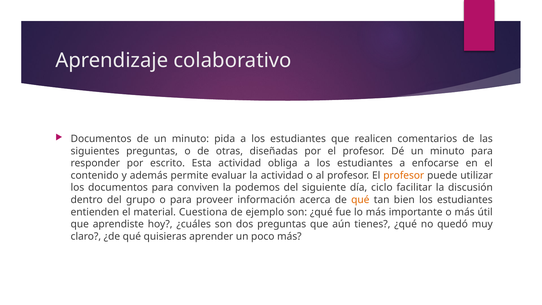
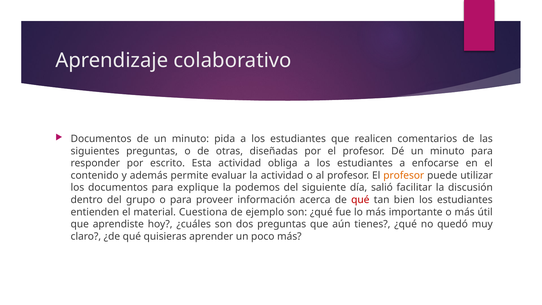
conviven: conviven -> explique (198, 188)
ciclo: ciclo -> salió (382, 188)
qué colour: orange -> red (360, 200)
